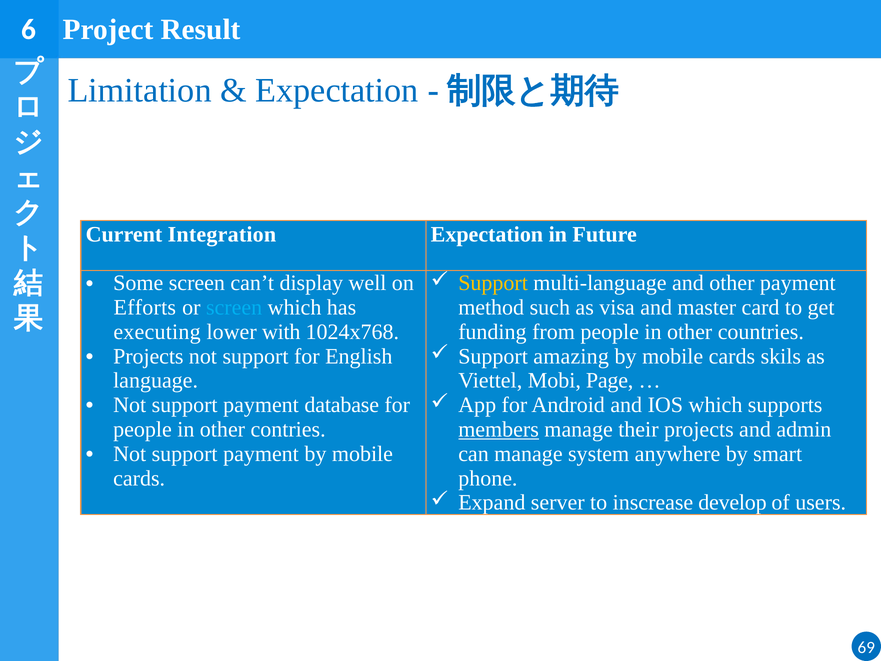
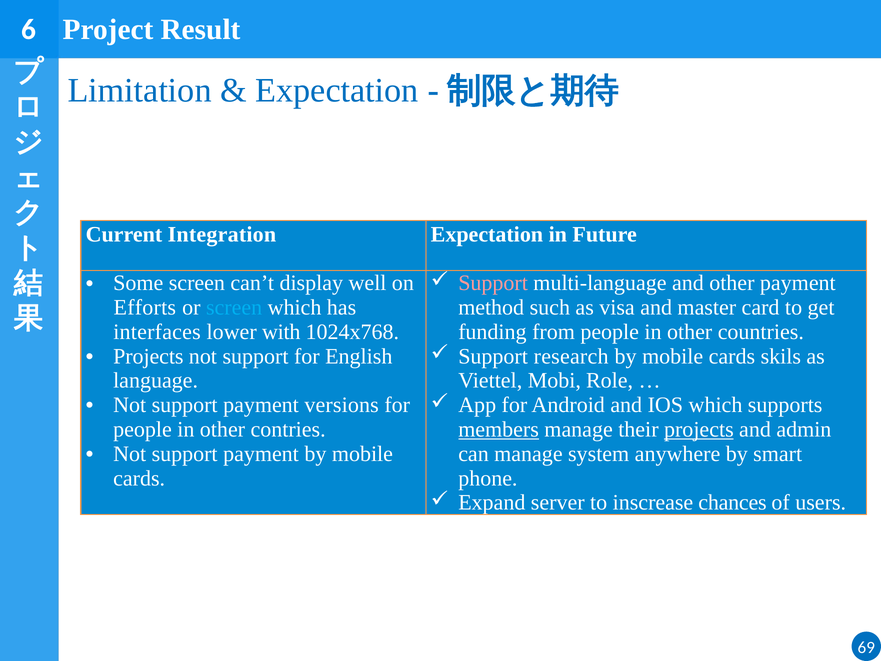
Support colour: yellow -> pink (493, 283)
executing: executing -> interfaces (157, 332)
amazing: amazing -> research (571, 356)
Page: Page -> Role (610, 381)
database: database -> versions (342, 405)
projects underline: none -> present (699, 429)
develop: develop -> chances (732, 502)
